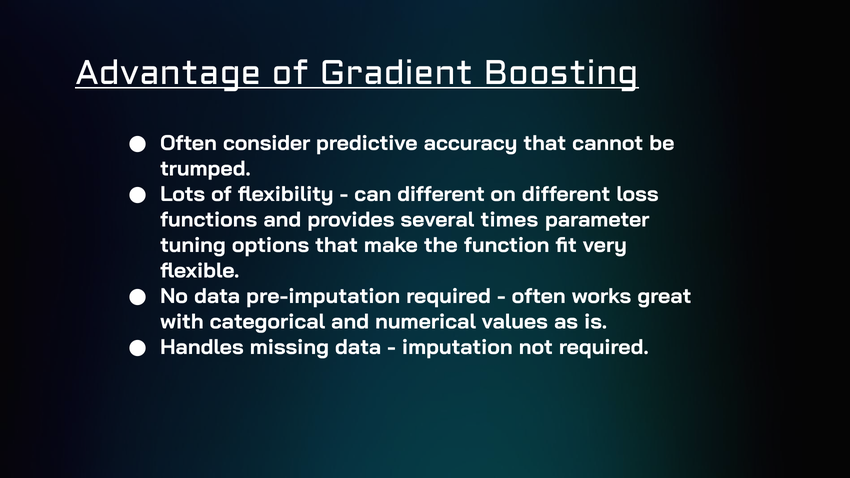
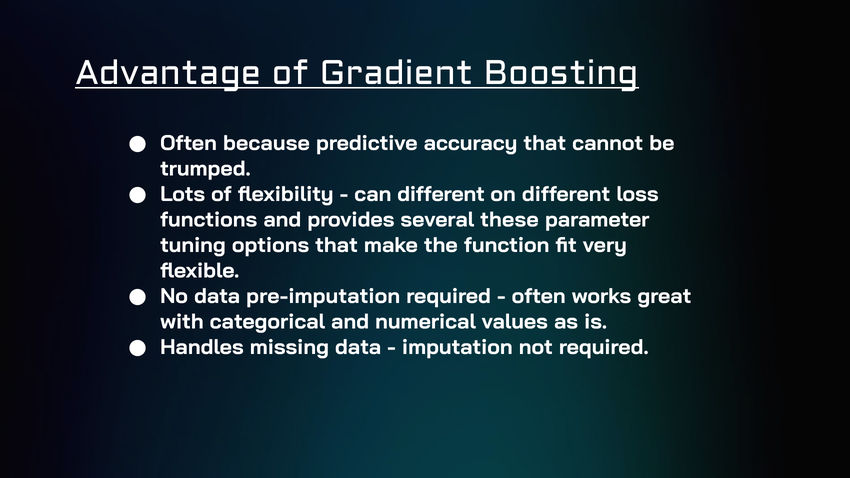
consider: consider -> because (266, 143)
times: times -> these (509, 220)
